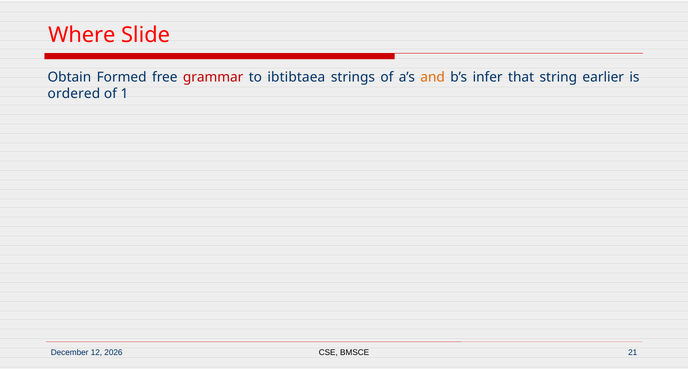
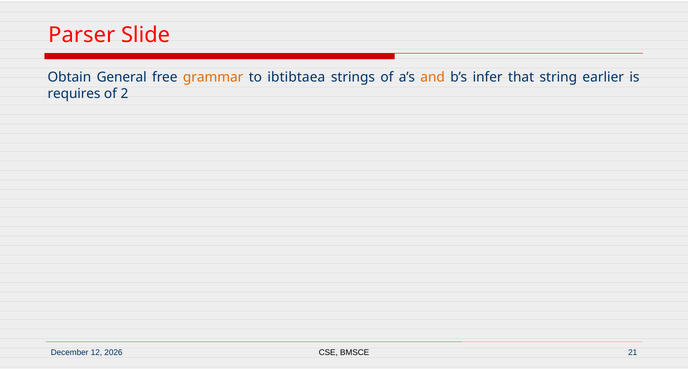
Where: Where -> Parser (82, 35)
Formed: Formed -> General (122, 77)
grammar colour: red -> orange (213, 77)
ordered: ordered -> requires (74, 94)
1: 1 -> 2 (124, 94)
